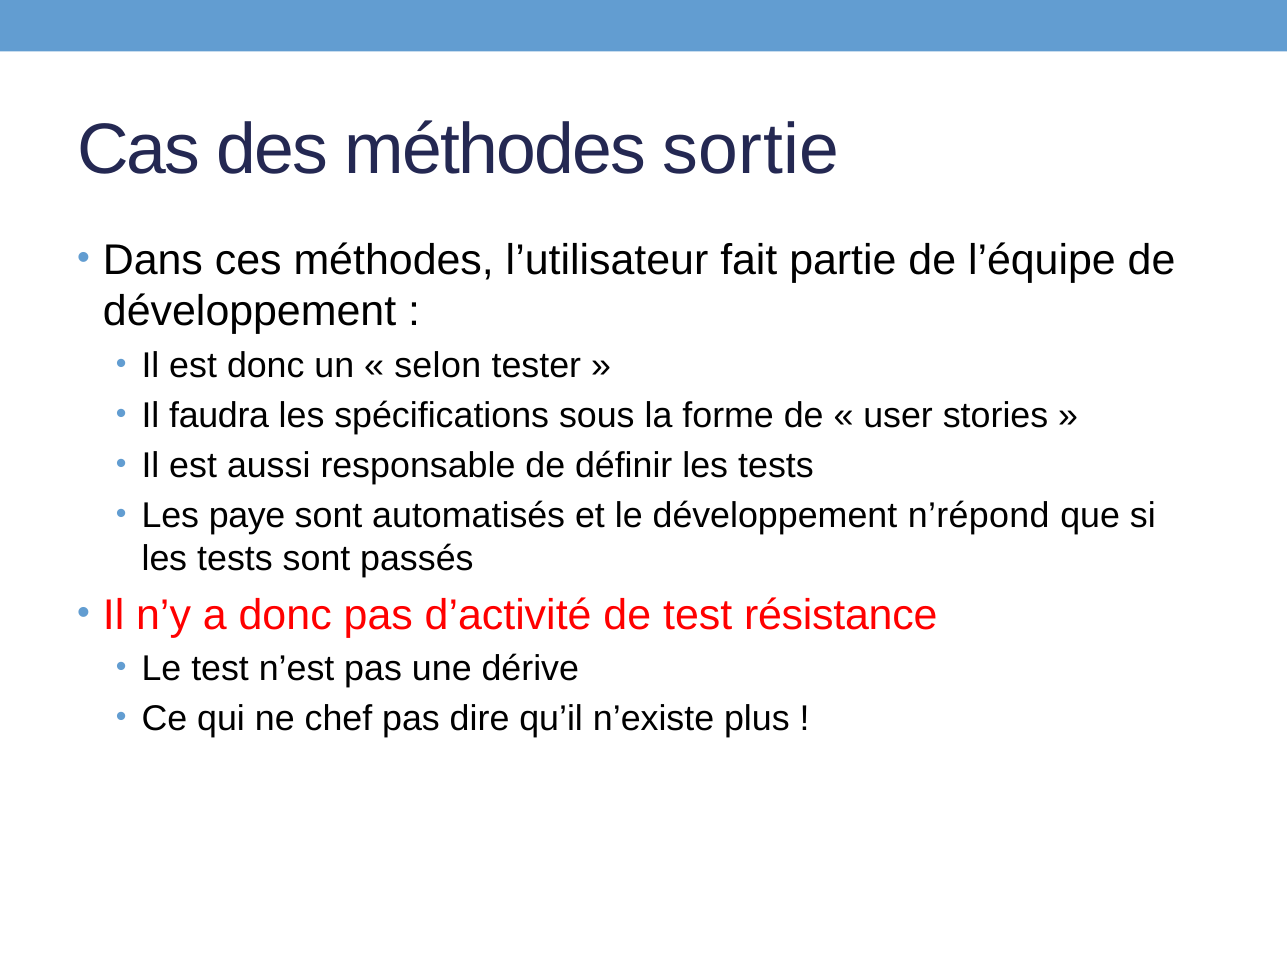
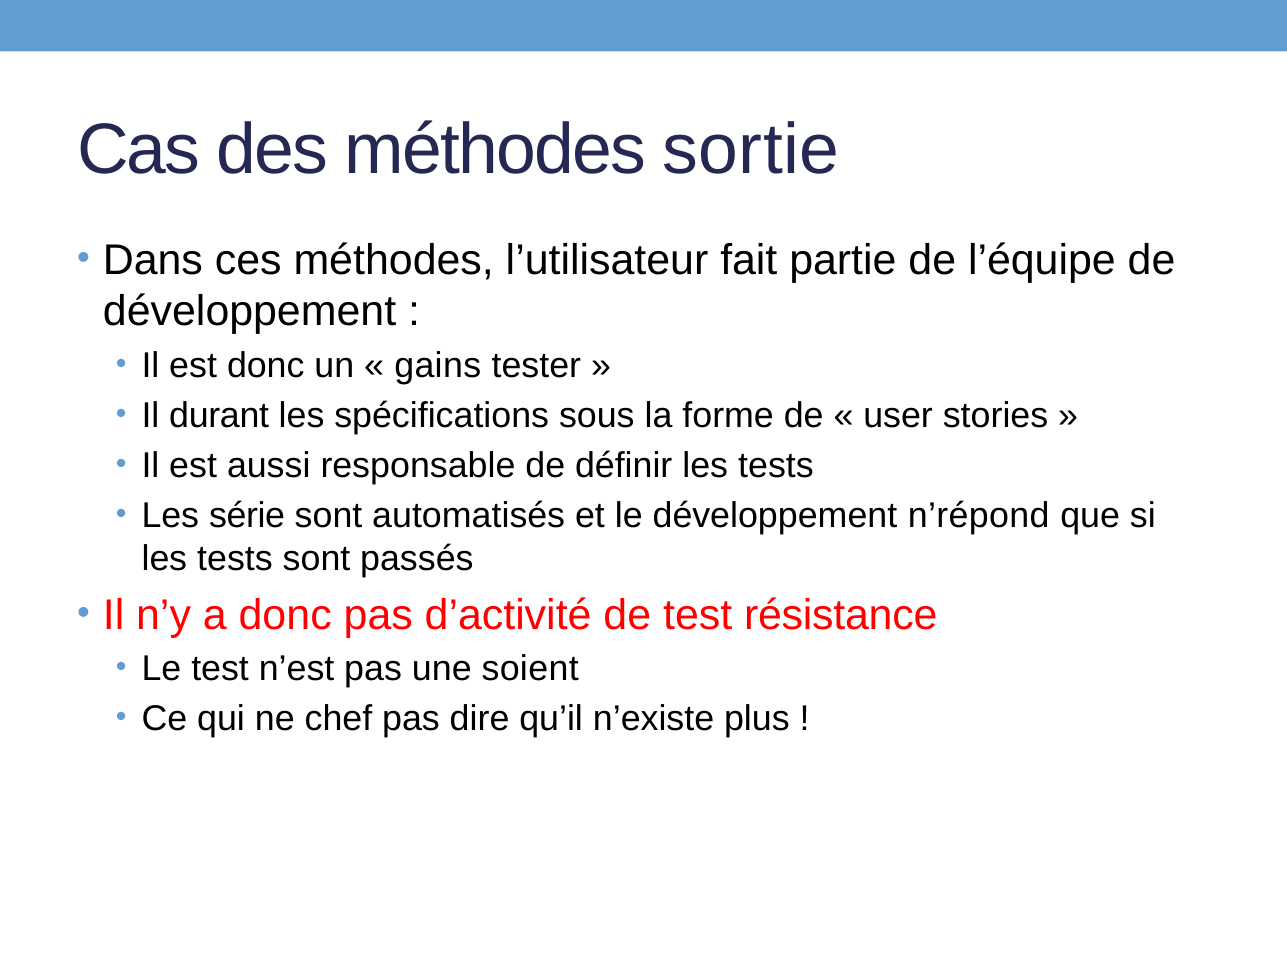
selon: selon -> gains (438, 366)
faudra: faudra -> durant (219, 416)
paye: paye -> série (247, 516)
dérive: dérive -> soient (530, 669)
